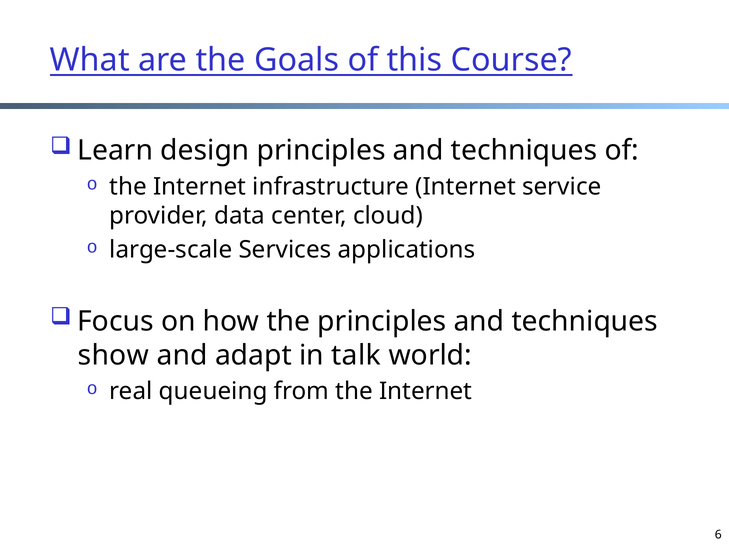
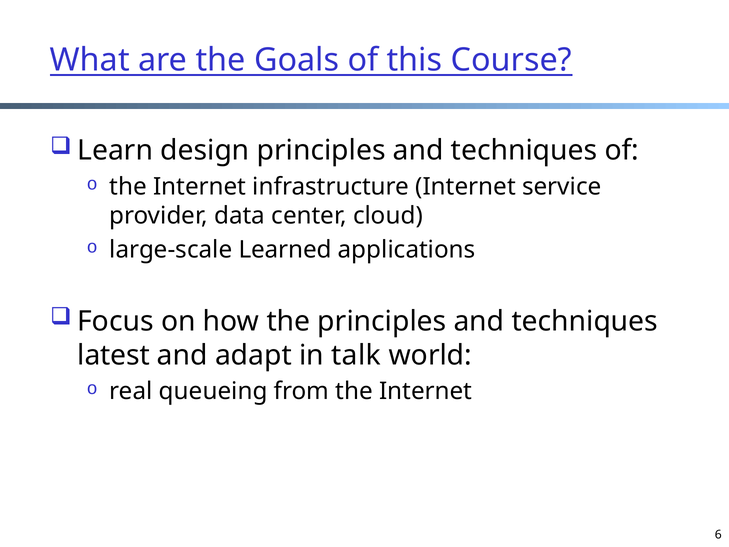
Services: Services -> Learned (285, 250)
show: show -> latest (114, 355)
